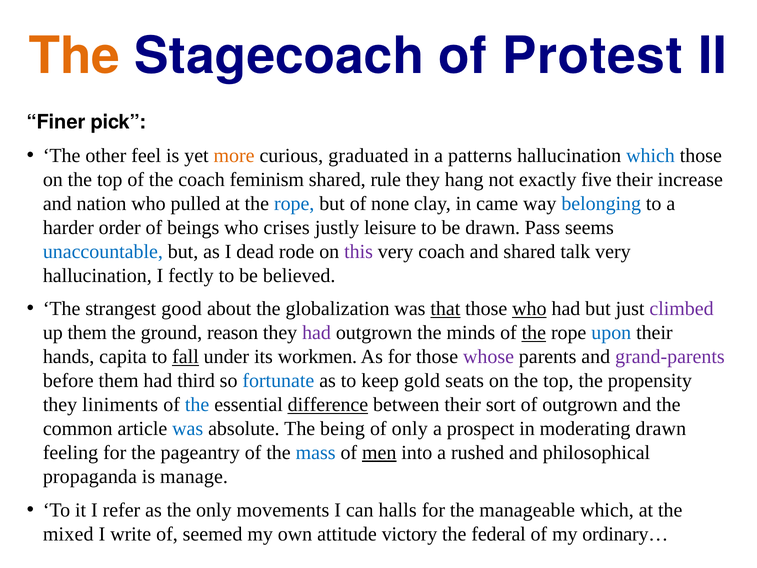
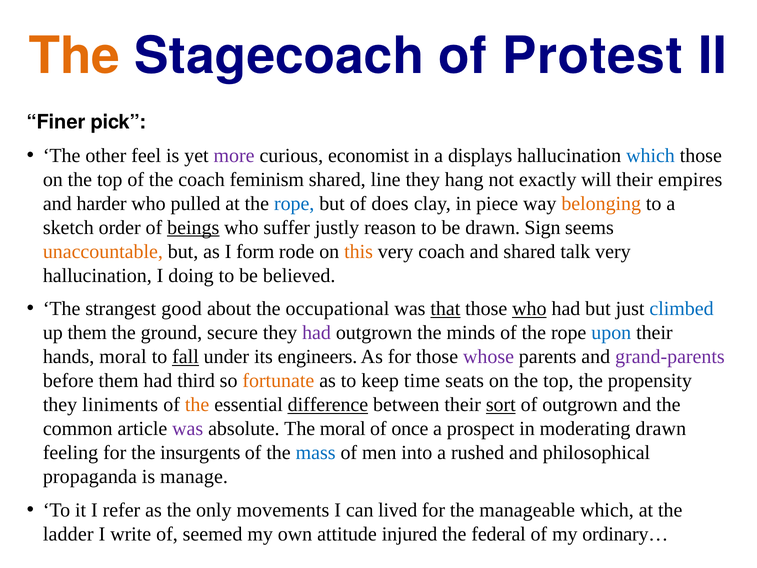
more colour: orange -> purple (234, 156)
graduated: graduated -> economist (369, 156)
patterns: patterns -> displays (480, 156)
rule: rule -> line (386, 179)
five: five -> will (596, 179)
increase: increase -> empires (690, 179)
nation: nation -> harder (102, 203)
none: none -> does (390, 203)
came: came -> piece (497, 203)
belonging colour: blue -> orange (601, 203)
harder: harder -> sketch (68, 227)
beings underline: none -> present (193, 227)
crises: crises -> suffer (287, 227)
leisure: leisure -> reason (390, 227)
Pass: Pass -> Sign (542, 227)
unaccountable colour: blue -> orange (103, 251)
dead: dead -> form (255, 251)
this colour: purple -> orange (359, 251)
fectly: fectly -> doing (191, 275)
globalization: globalization -> occupational (337, 309)
climbed colour: purple -> blue (682, 309)
reason: reason -> secure (233, 333)
the underline: present -> none (534, 333)
hands capita: capita -> moral (123, 357)
workmen: workmen -> engineers (317, 357)
fortunate colour: blue -> orange (278, 381)
gold: gold -> time (422, 381)
the colour: blue -> orange (197, 405)
sort underline: none -> present (501, 405)
was colour: blue -> purple (188, 429)
The being: being -> moral (343, 429)
of only: only -> once (410, 429)
pageantry: pageantry -> insurgents (200, 453)
men underline: present -> none (379, 453)
halls: halls -> lived (398, 510)
mixed: mixed -> ladder (68, 534)
victory: victory -> injured (410, 534)
